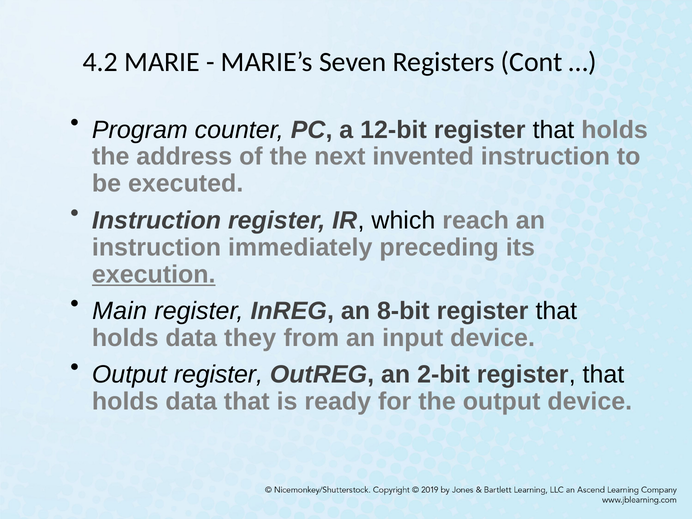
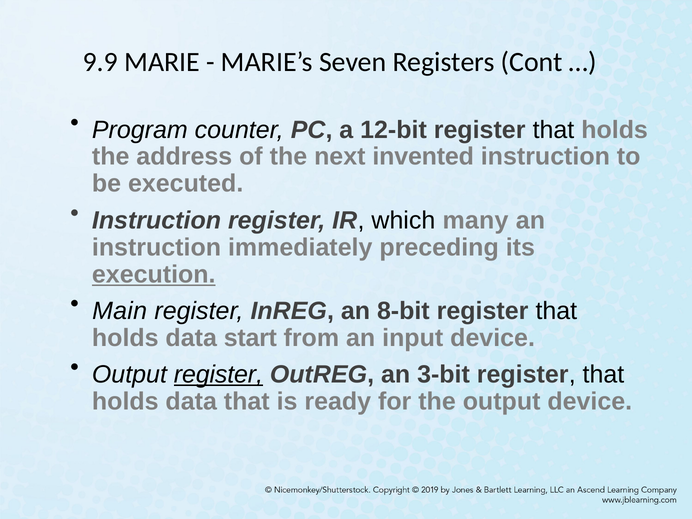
4.2: 4.2 -> 9.9 (100, 62)
reach: reach -> many (476, 220)
they: they -> start (250, 338)
register underline: none -> present (218, 375)
2-bit: 2-bit -> 3-bit (443, 375)
